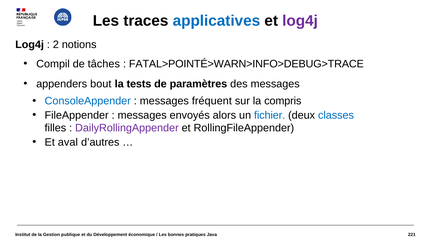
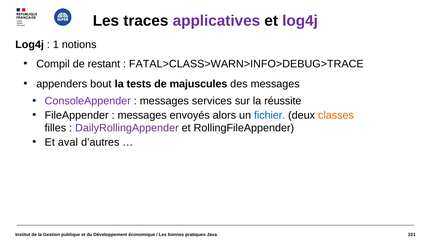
applicatives colour: blue -> purple (216, 21)
2: 2 -> 1 (56, 45)
tâches: tâches -> restant (104, 64)
FATAL>POINTÉ>WARN>INFO>DEBUG>TRACE: FATAL>POINTÉ>WARN>INFO>DEBUG>TRACE -> FATAL>CLASS>WARN>INFO>DEBUG>TRACE (246, 64)
paramètres: paramètres -> majuscules (198, 84)
ConsoleAppender colour: blue -> purple (88, 101)
fréquent: fréquent -> services (212, 101)
compris: compris -> réussite (283, 101)
classes colour: blue -> orange (336, 115)
